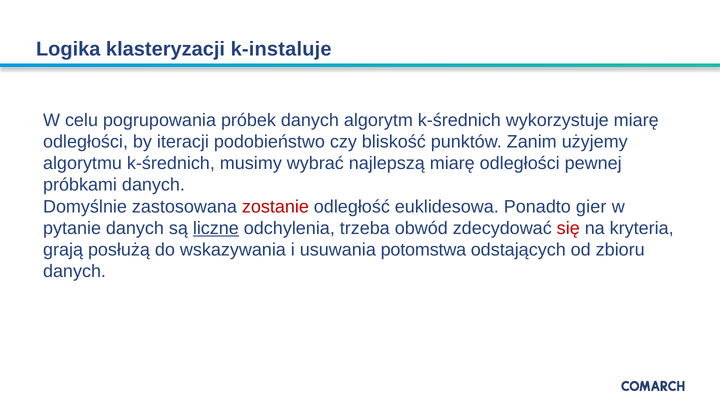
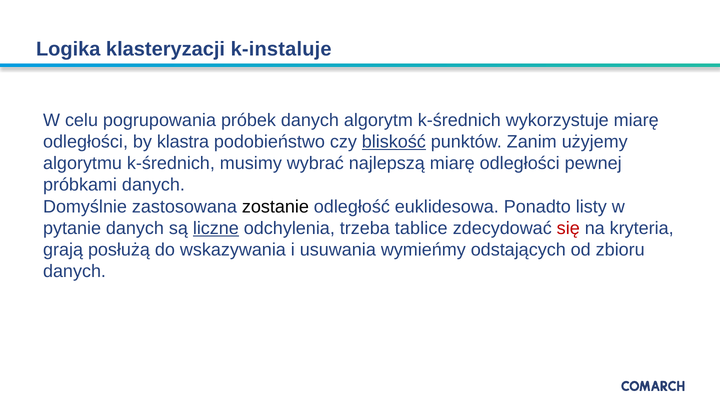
iteracji: iteracji -> klastra (183, 142)
bliskość underline: none -> present (394, 142)
zostanie colour: red -> black (275, 207)
gier: gier -> listy (591, 207)
obwód: obwód -> tablice (421, 228)
potomstwa: potomstwa -> wymieńmy (423, 250)
